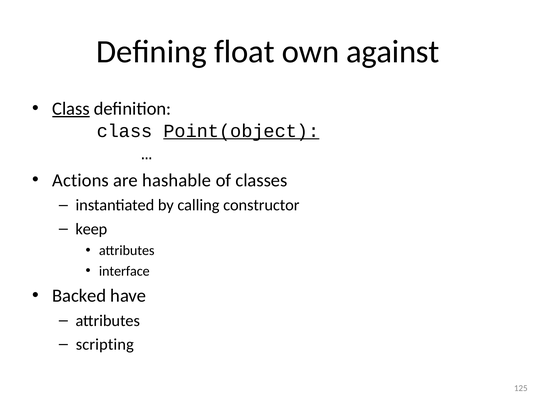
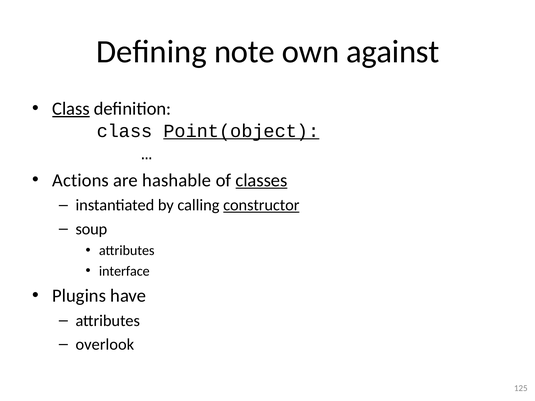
float: float -> note (244, 52)
classes underline: none -> present (261, 180)
constructor underline: none -> present (261, 205)
keep: keep -> soup (91, 229)
Backed: Backed -> Plugins (79, 296)
scripting: scripting -> overlook (105, 345)
